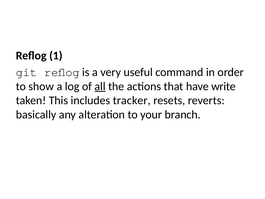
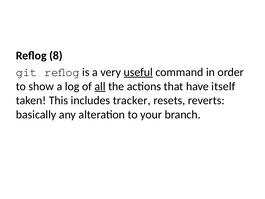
1: 1 -> 8 (56, 56)
useful underline: none -> present (138, 72)
write: write -> itself (223, 86)
